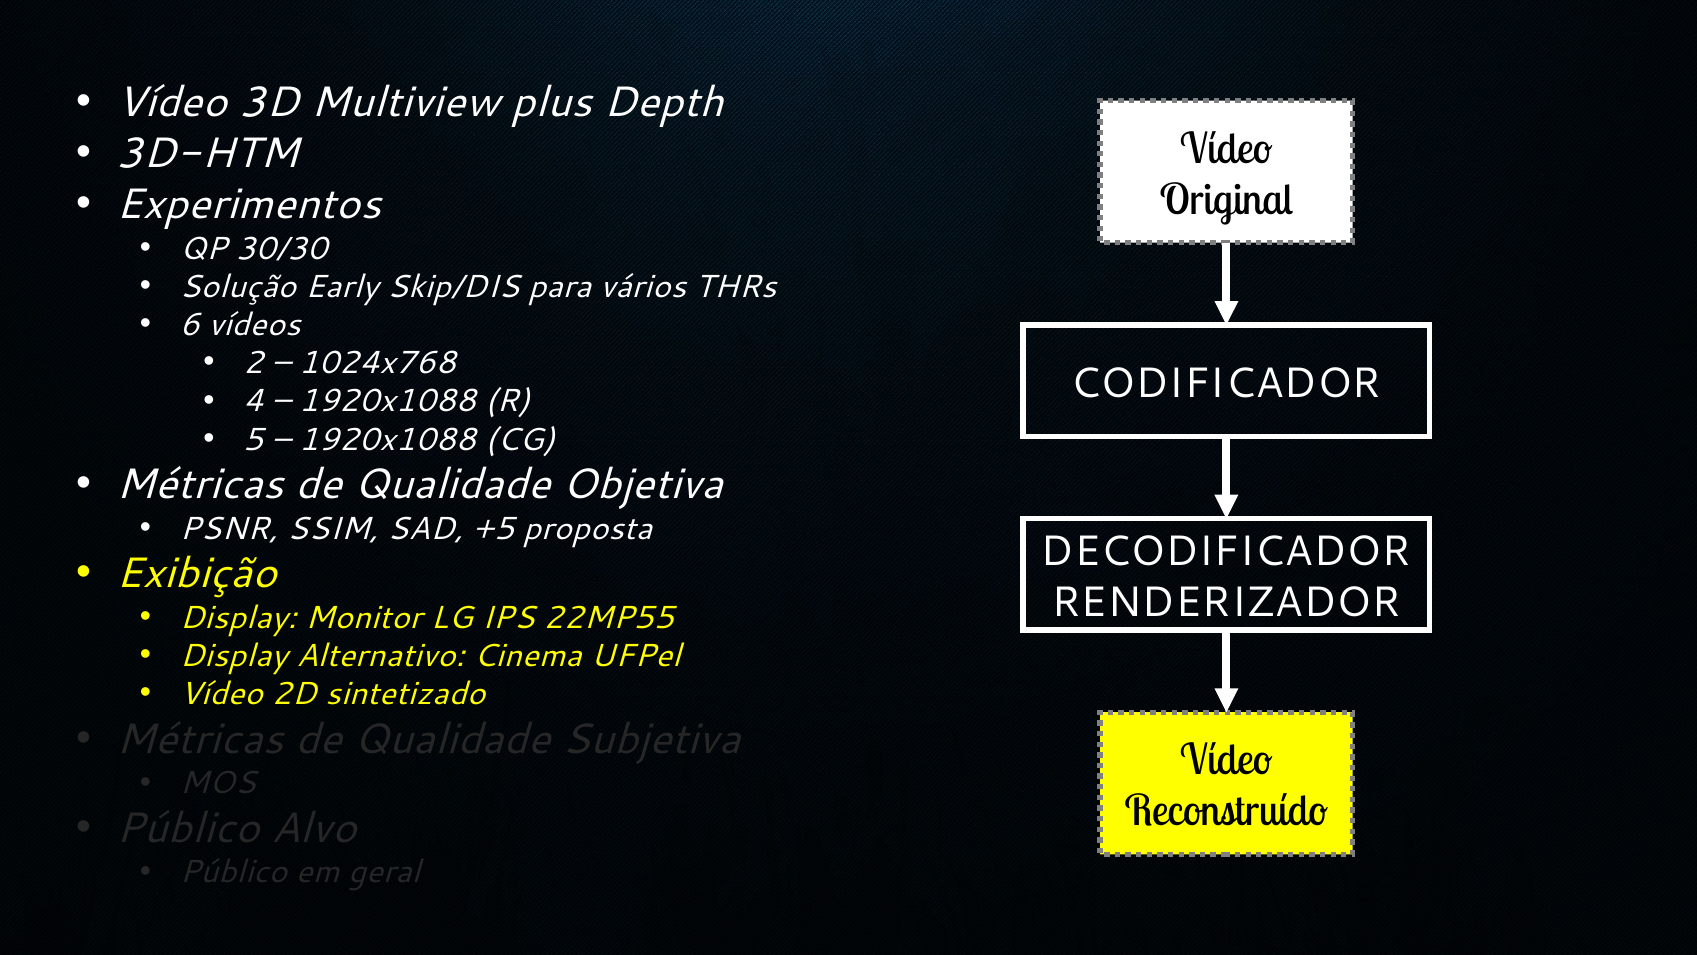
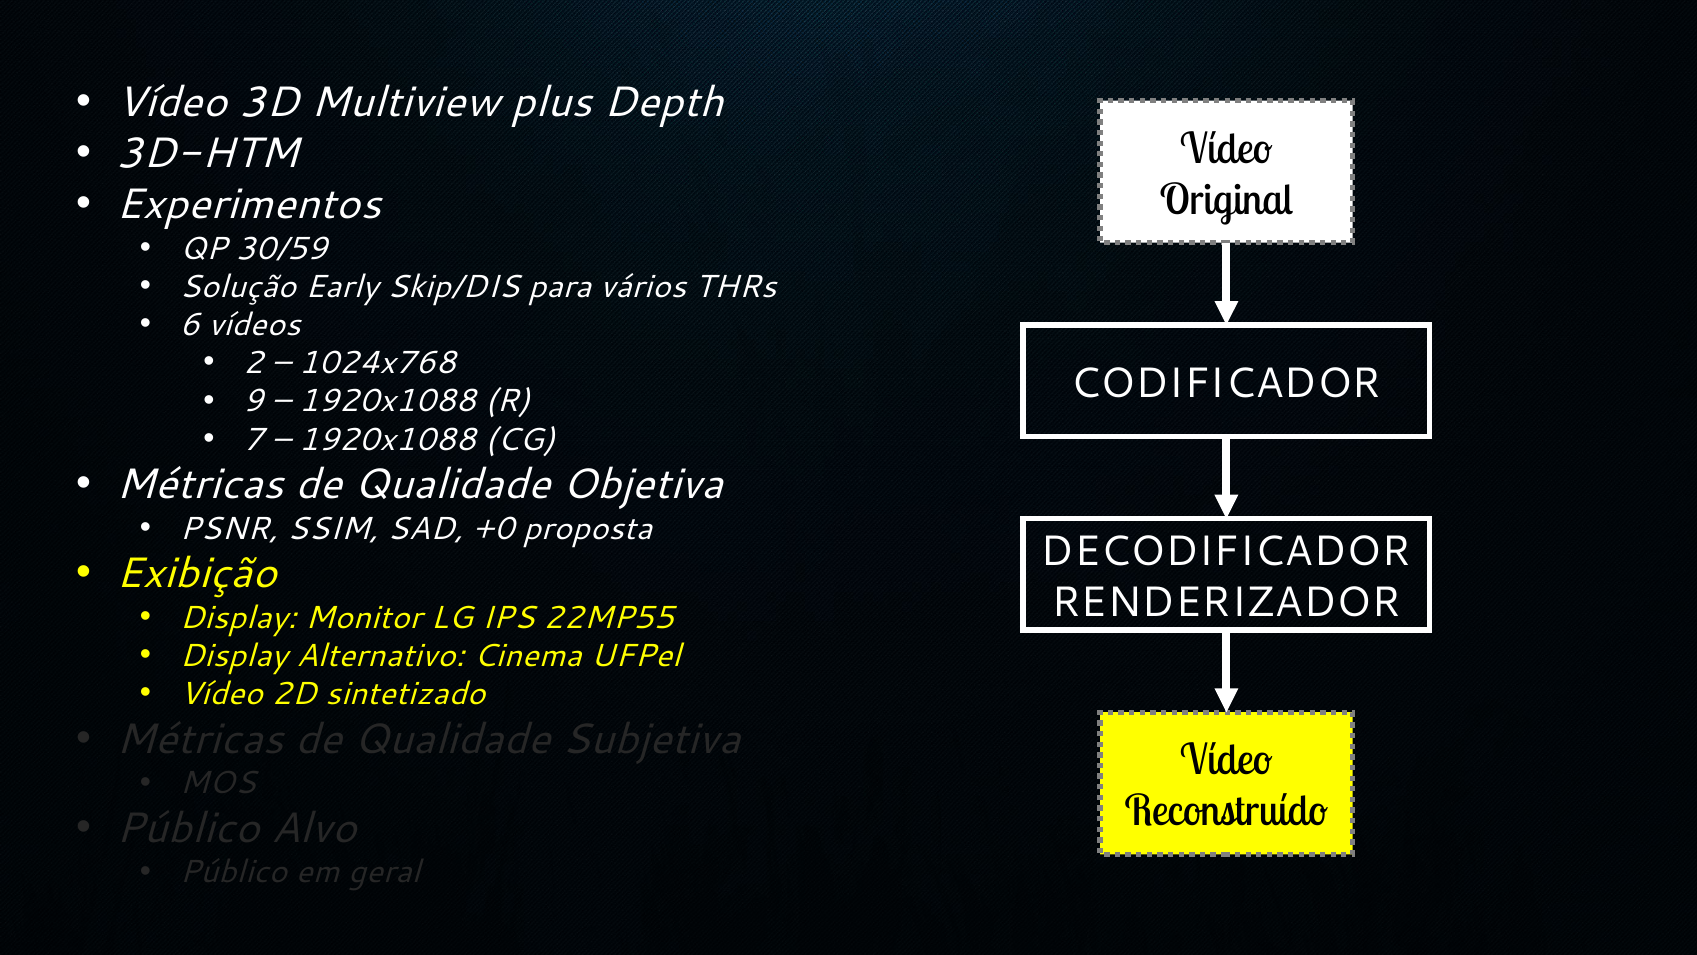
30/30: 30/30 -> 30/59 (281, 248)
4: 4 -> 9 (253, 401)
5: 5 -> 7 (253, 439)
+5: +5 -> +0 (493, 528)
